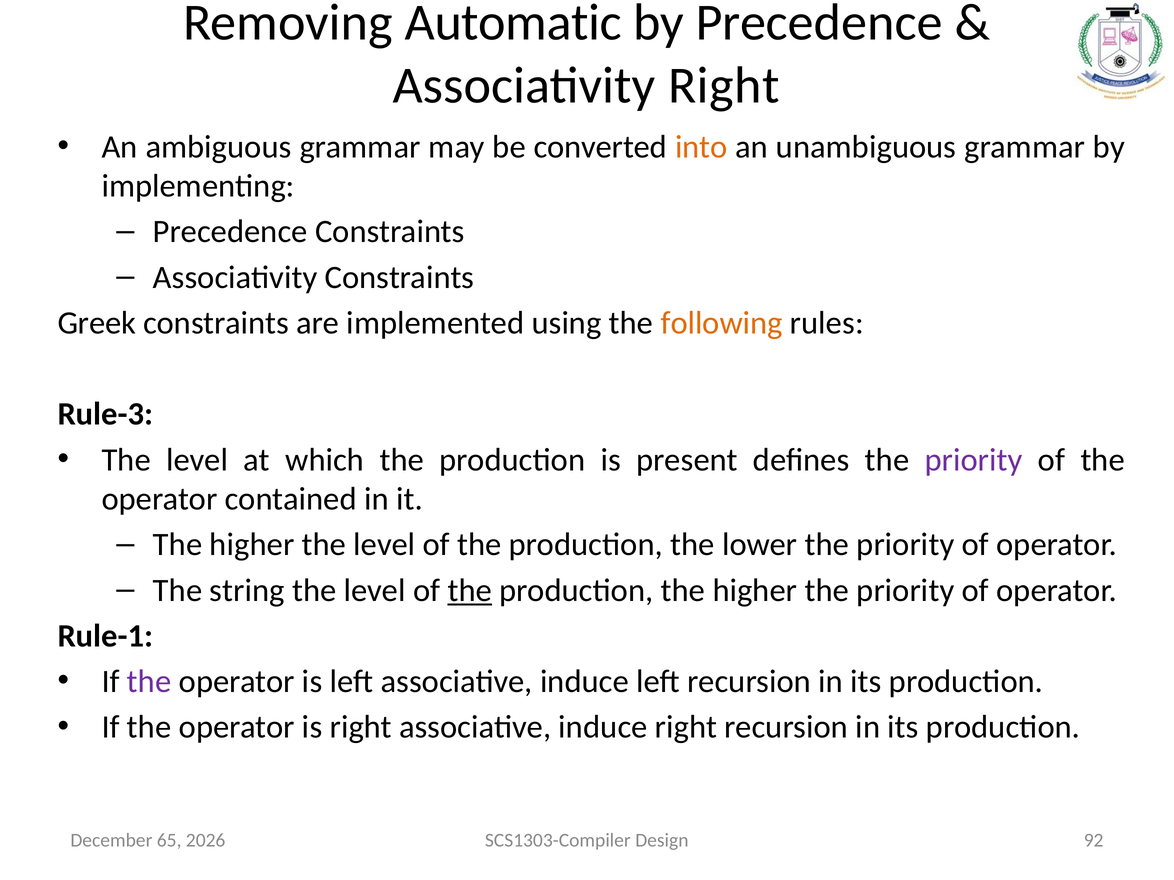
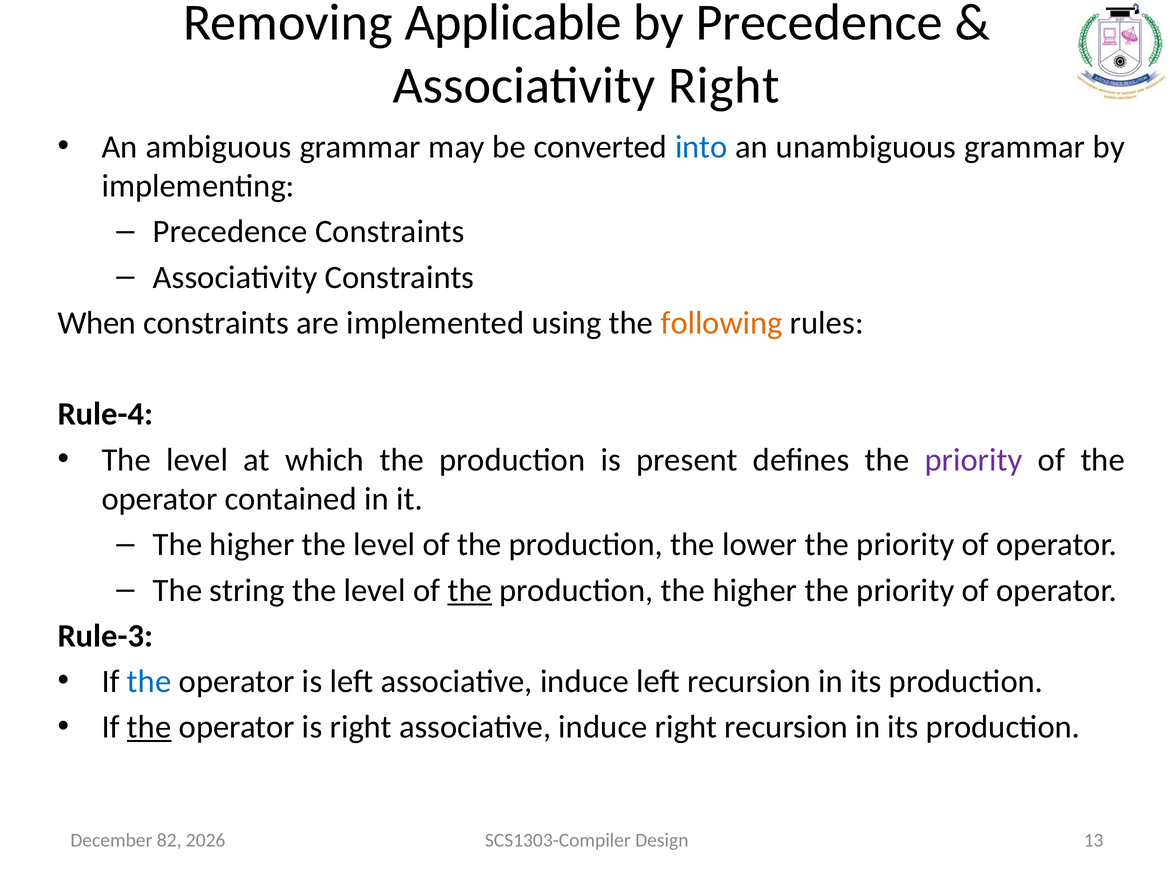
Automatic: Automatic -> Applicable (513, 23)
into colour: orange -> blue (701, 147)
Greek: Greek -> When (97, 323)
Rule-3: Rule-3 -> Rule-4 (105, 414)
Rule-1: Rule-1 -> Rule-3 (105, 636)
the colour: purple -> blue (149, 682)
the underline: none -> present (149, 728)
65: 65 -> 82 (169, 841)
92: 92 -> 13 (1094, 841)
